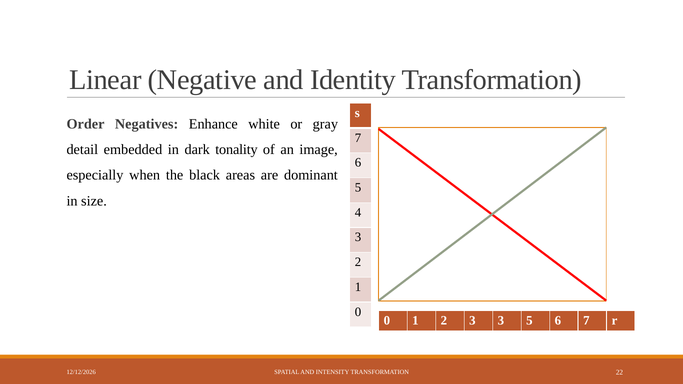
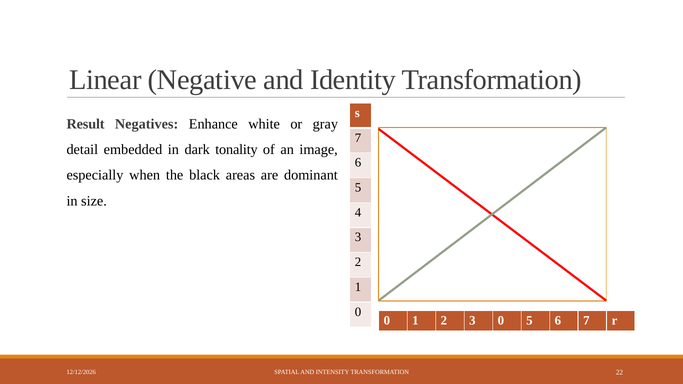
Order: Order -> Result (86, 124)
3 3: 3 -> 0 (501, 321)
